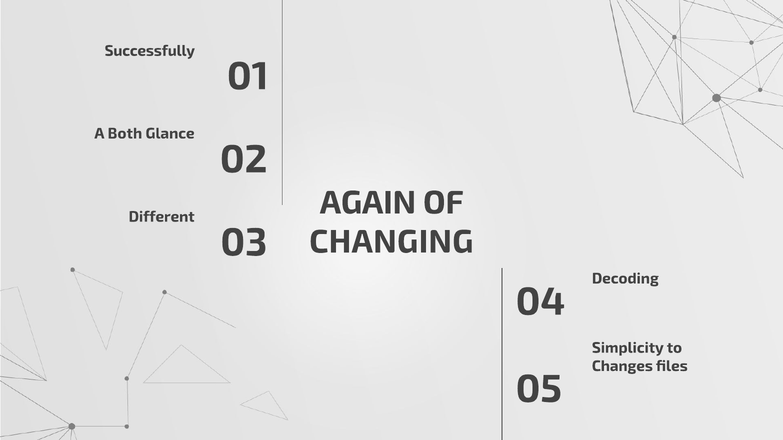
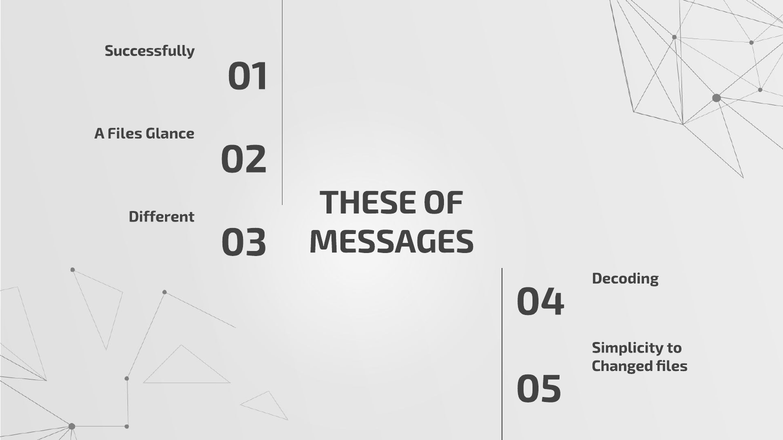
A Both: Both -> Files (125, 134)
AGAIN: AGAIN -> THESE (368, 203)
CHANGING: CHANGING -> MESSAGES (392, 242)
Changes: Changes -> Changed (622, 366)
